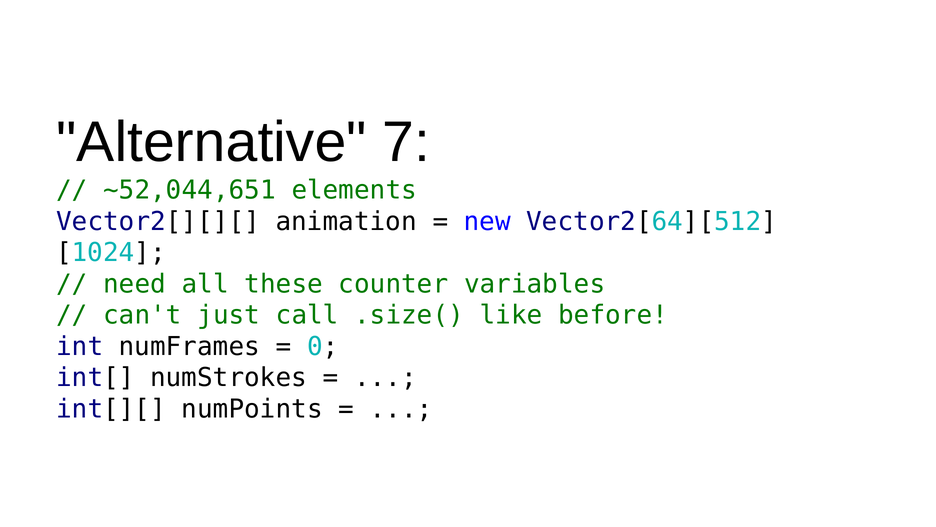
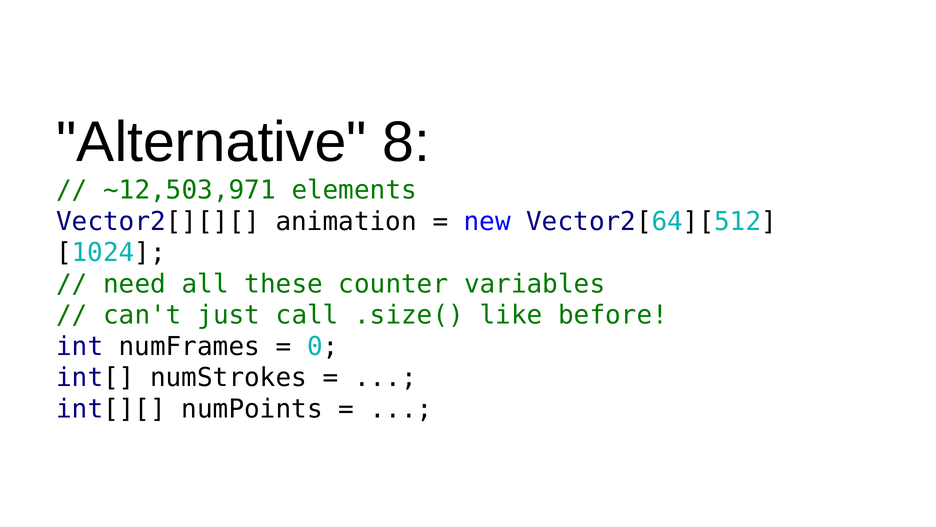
7: 7 -> 8 (406, 142)
~52,044,651: ~52,044,651 -> ~12,503,971 (189, 190)
